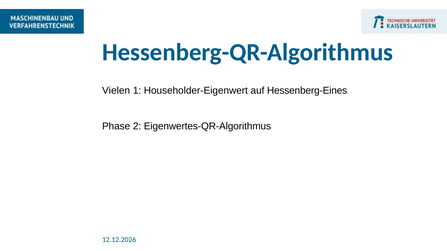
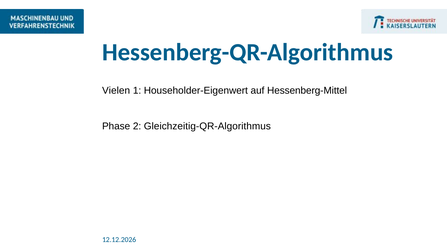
Hessenberg-Eines: Hessenberg-Eines -> Hessenberg-Mittel (307, 91)
Eigenwertes-QR-Algorithmus: Eigenwertes-QR-Algorithmus -> Gleichzeitig-QR-Algorithmus (207, 126)
